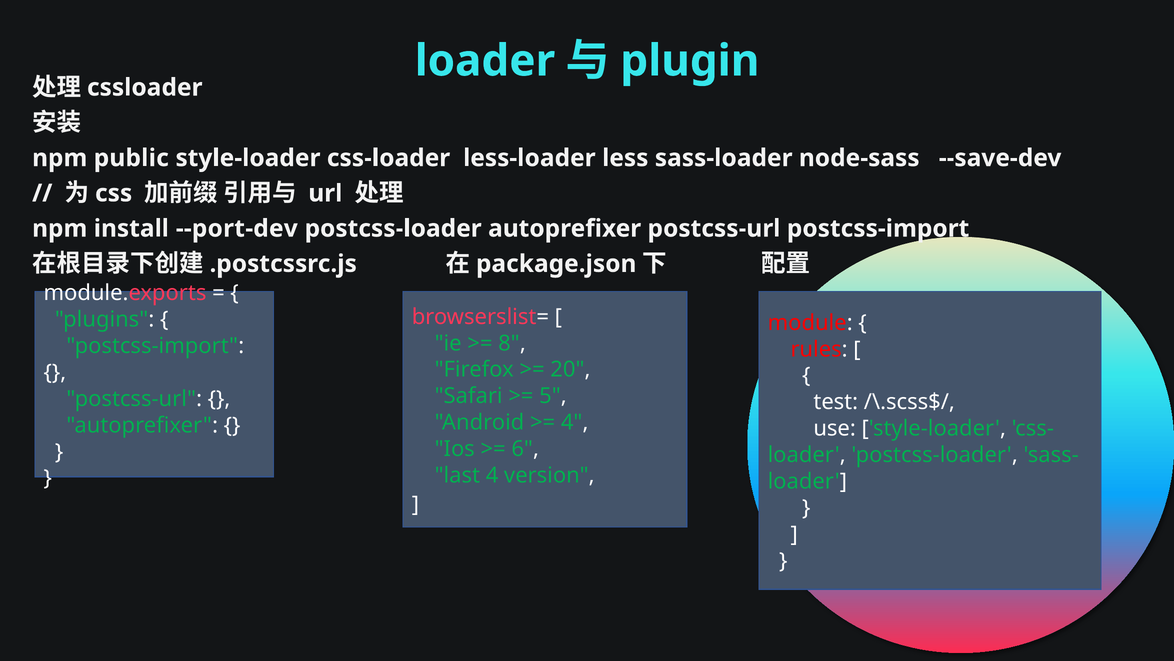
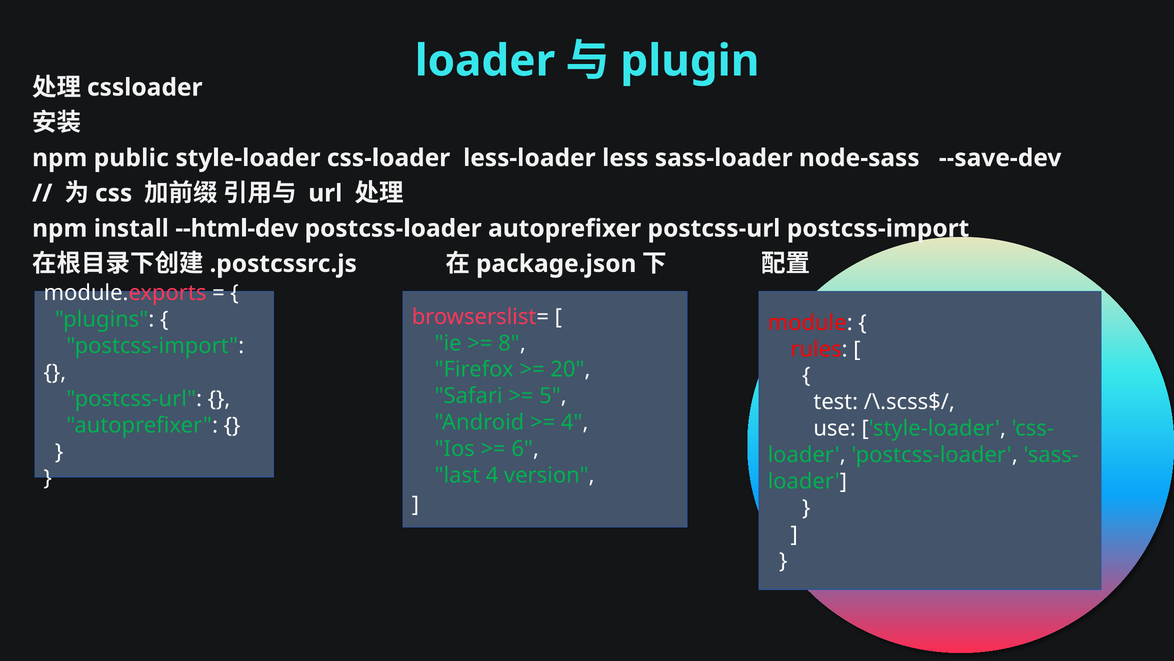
--port-dev: --port-dev -> --html-dev (237, 228)
